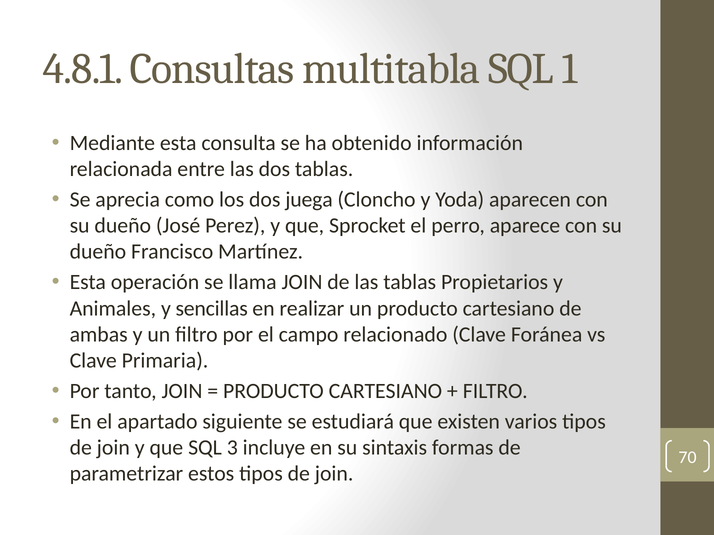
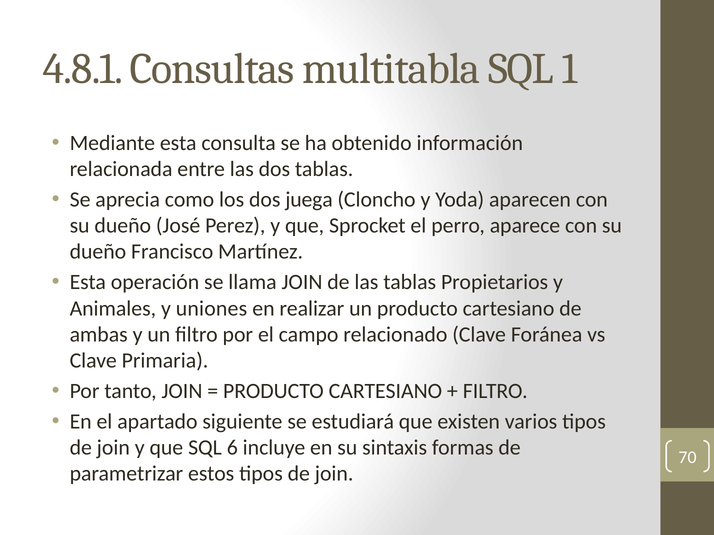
sencillas: sencillas -> uniones (211, 309)
3: 3 -> 6 (232, 448)
